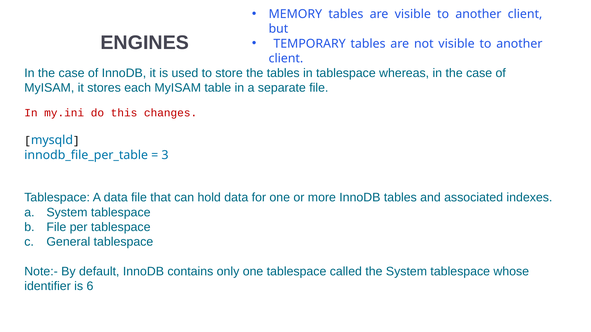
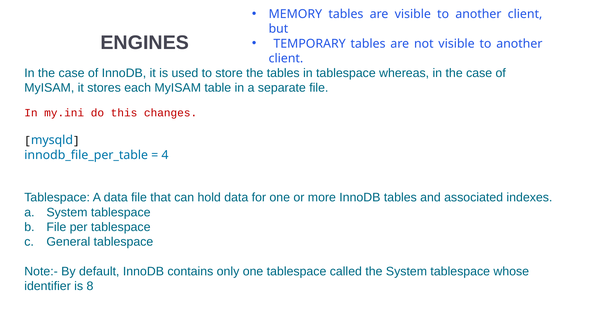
3: 3 -> 4 (165, 155)
6: 6 -> 8 (90, 287)
